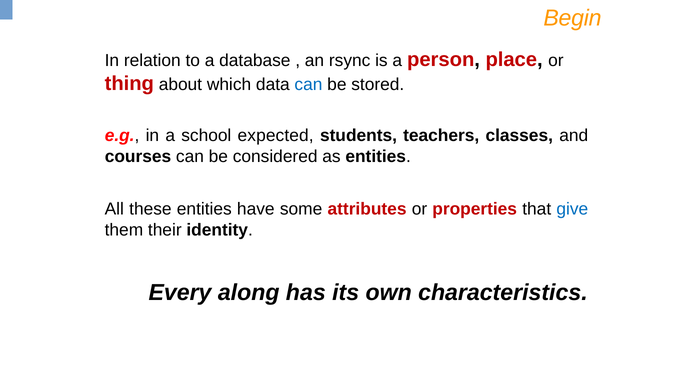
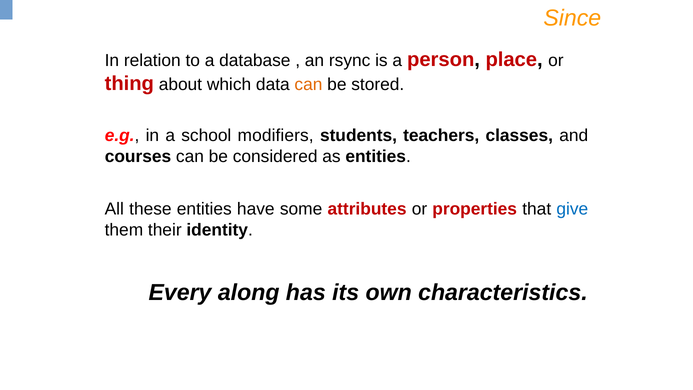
Begin: Begin -> Since (572, 18)
can colour: blue -> orange (308, 85)
expected: expected -> modifiers (276, 136)
